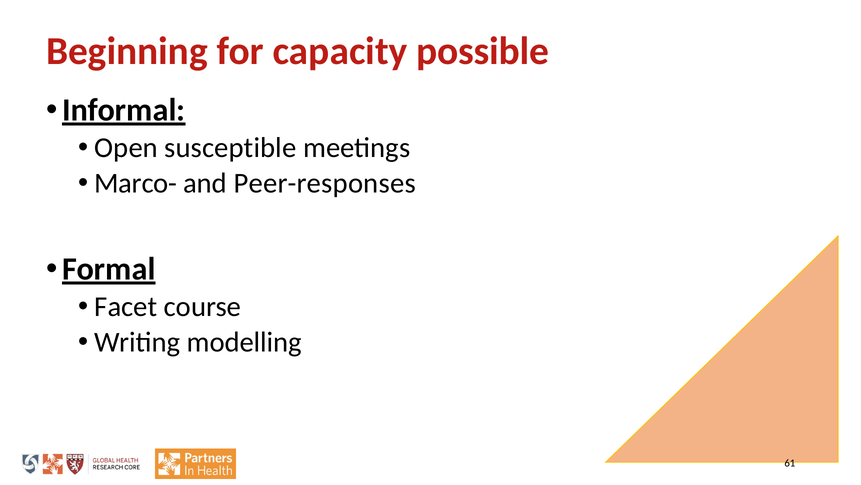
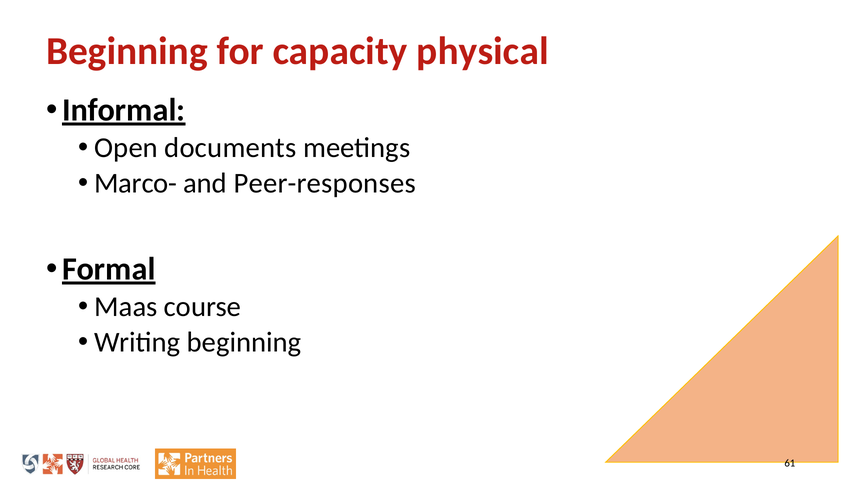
possible: possible -> physical (483, 51)
susceptible: susceptible -> documents (230, 148)
Facet: Facet -> Maas (126, 306)
Writing modelling: modelling -> beginning (244, 342)
